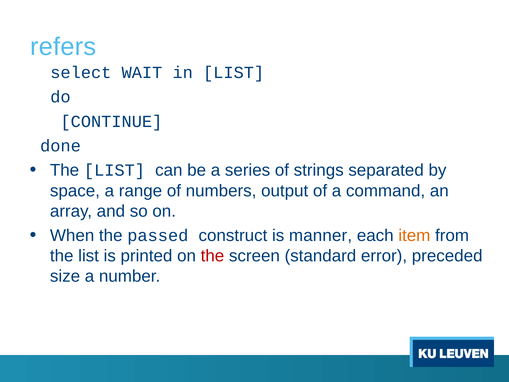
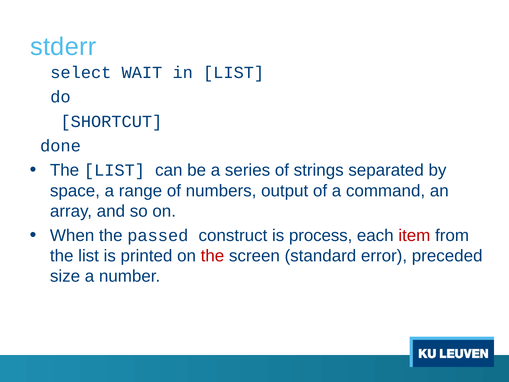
refers: refers -> stderr (63, 47)
CONTINUE: CONTINUE -> SHORTCUT (111, 121)
manner: manner -> process (321, 235)
item colour: orange -> red (414, 235)
